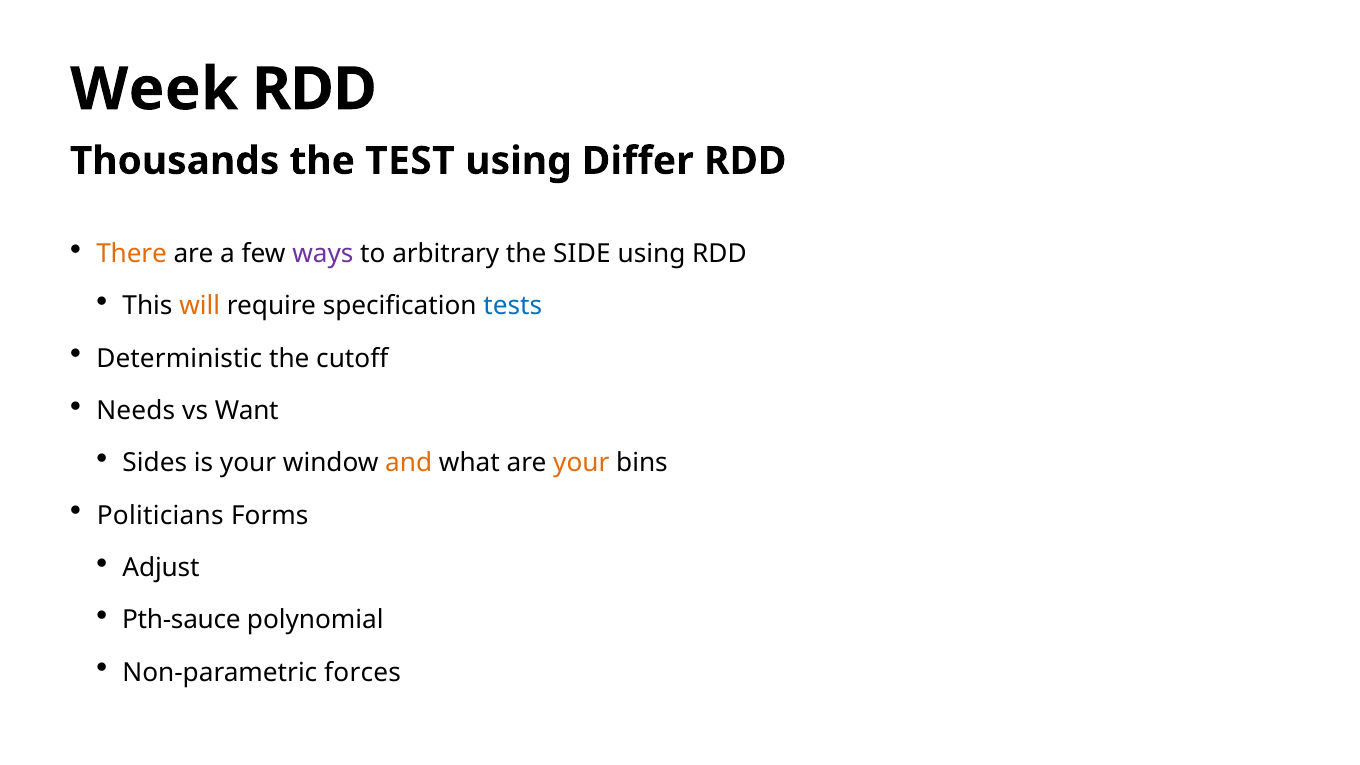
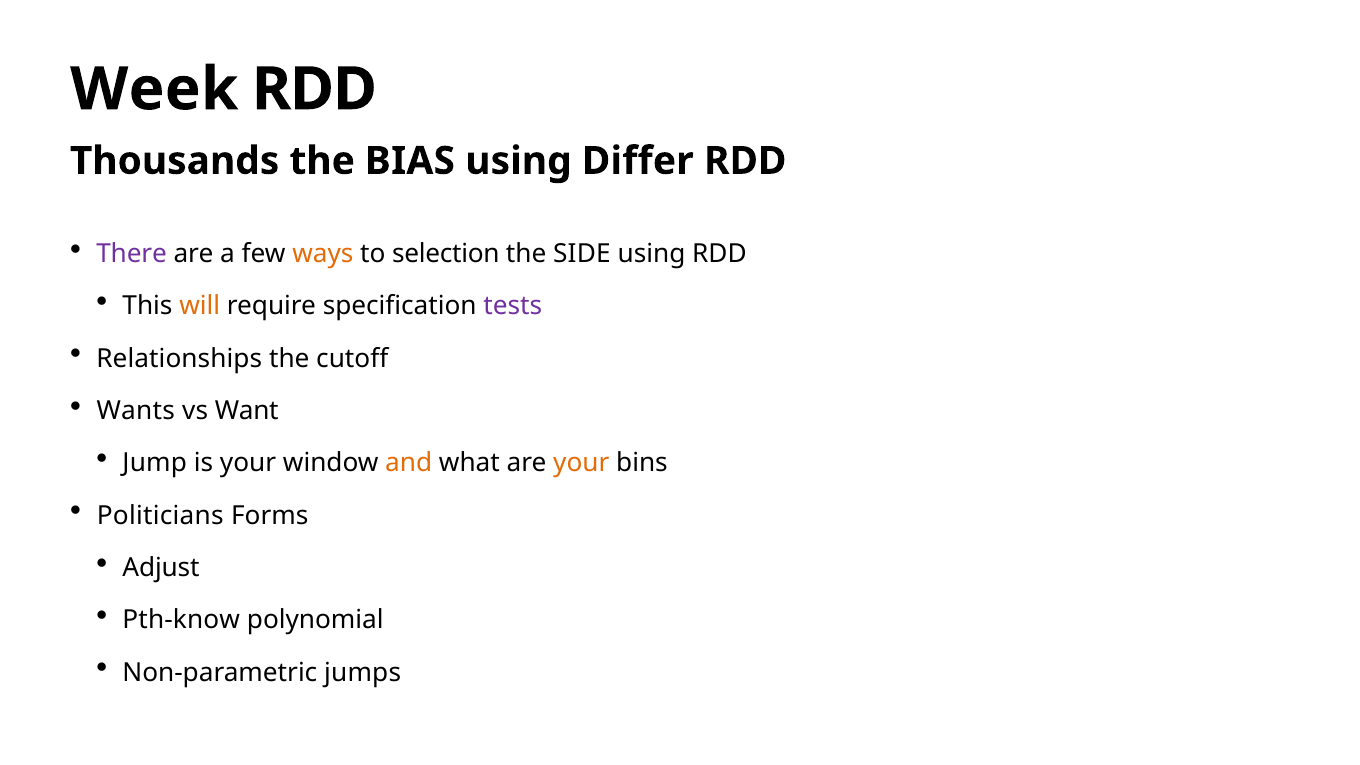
TEST: TEST -> BIAS (410, 161)
There colour: orange -> purple (132, 254)
ways colour: purple -> orange (323, 254)
arbitrary: arbitrary -> selection (446, 254)
tests colour: blue -> purple (513, 306)
Deterministic: Deterministic -> Relationships (179, 358)
Needs: Needs -> Wants (136, 411)
Sides: Sides -> Jump (155, 463)
Pth-sauce: Pth-sauce -> Pth-know (181, 620)
forces: forces -> jumps (363, 673)
